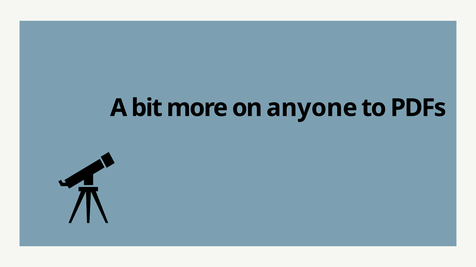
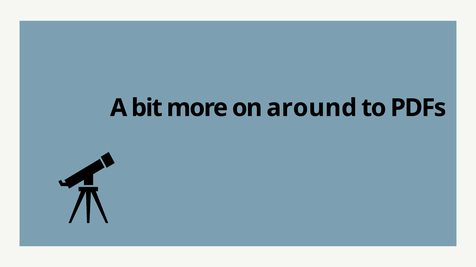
anyone: anyone -> around (312, 108)
